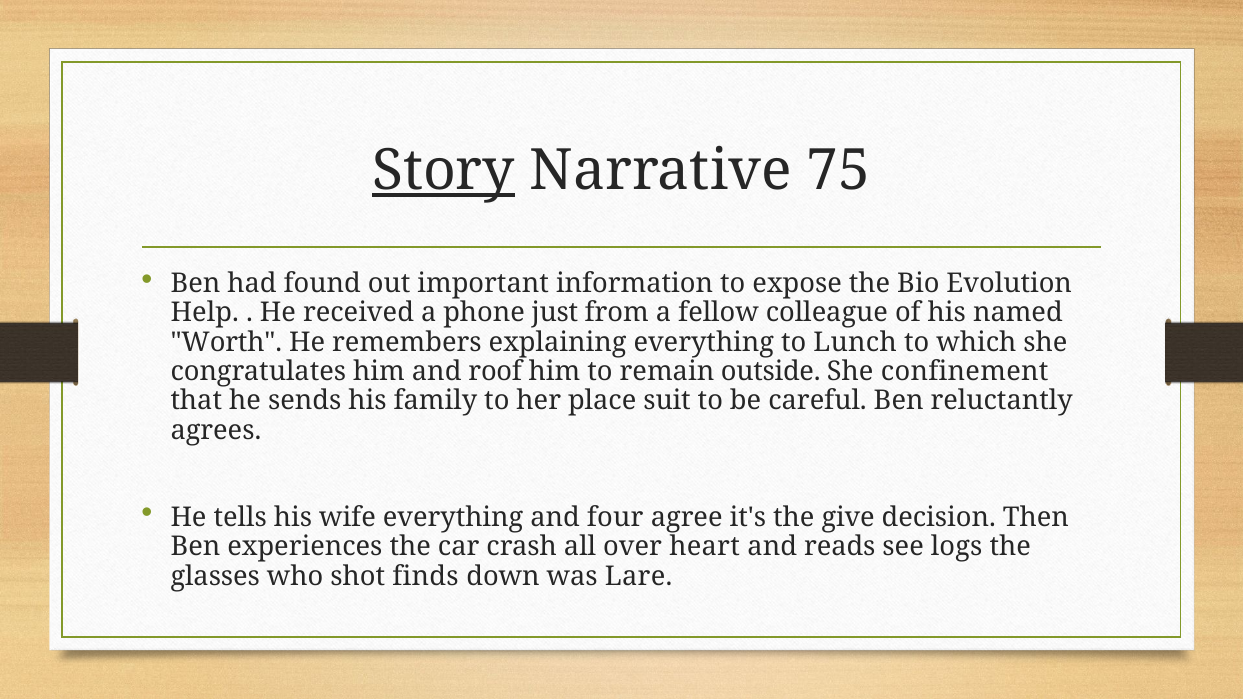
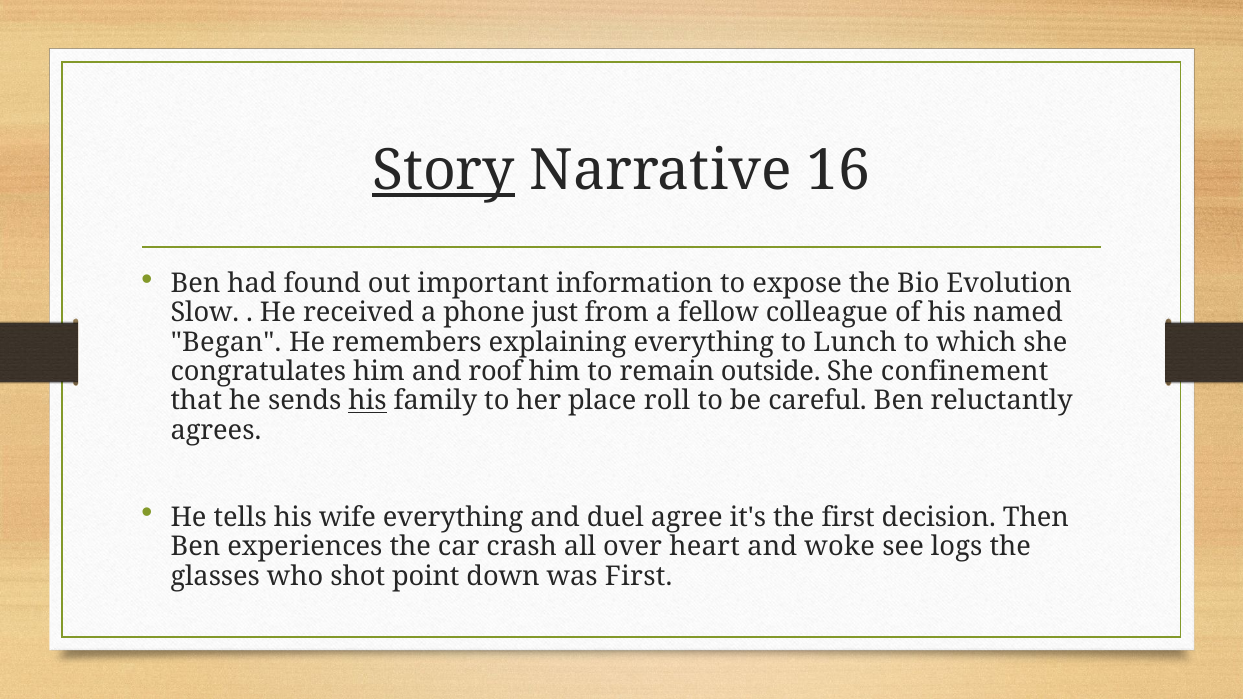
75: 75 -> 16 (838, 171)
Help: Help -> Slow (205, 313)
Worth: Worth -> Began (226, 342)
his underline: none -> present (367, 401)
suit: suit -> roll (667, 401)
four: four -> duel (615, 517)
the give: give -> first (848, 517)
reads: reads -> woke (840, 547)
finds: finds -> point (426, 576)
was Lare: Lare -> First (639, 576)
